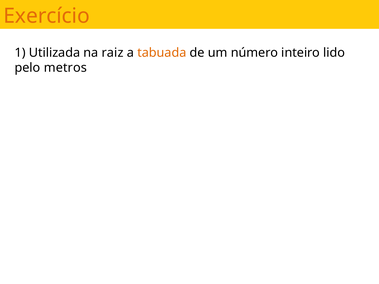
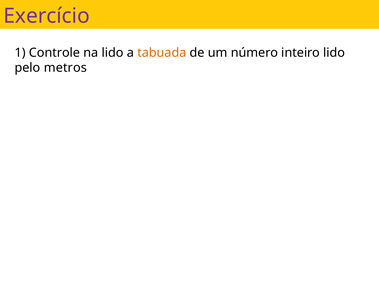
Exercício colour: orange -> purple (47, 16)
Utilizada: Utilizada -> Controle (55, 53)
na raiz: raiz -> lido (113, 53)
